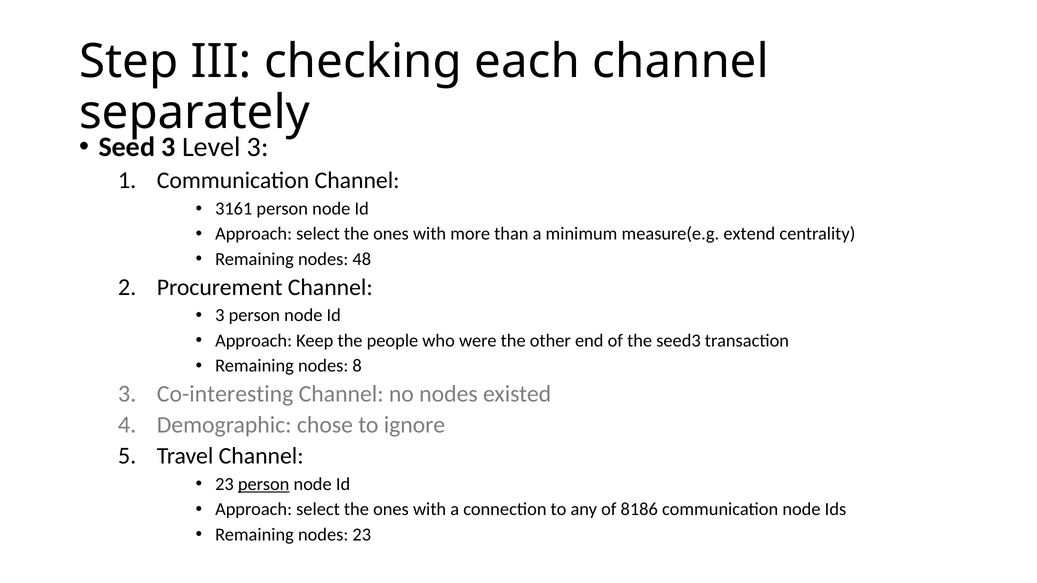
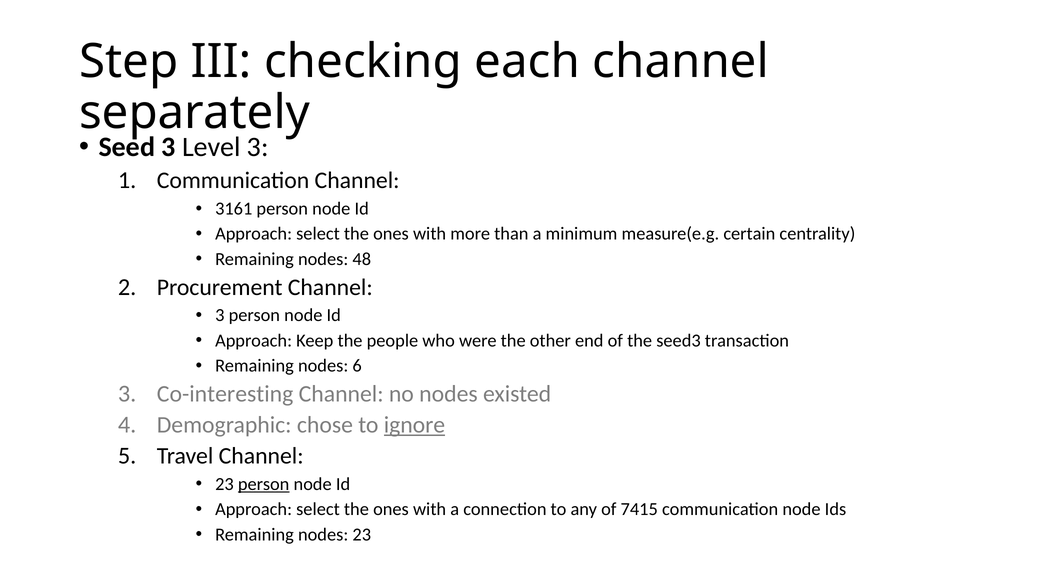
extend: extend -> certain (749, 234)
8: 8 -> 6 (357, 366)
ignore underline: none -> present (414, 425)
8186: 8186 -> 7415 (639, 510)
